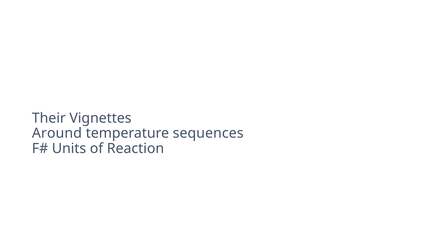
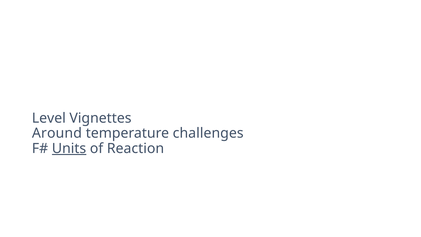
Their: Their -> Level (49, 118)
sequences: sequences -> challenges (208, 133)
Units underline: none -> present (69, 148)
